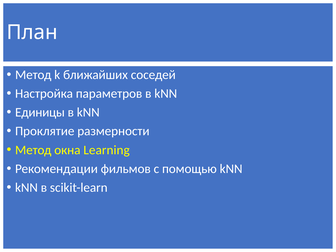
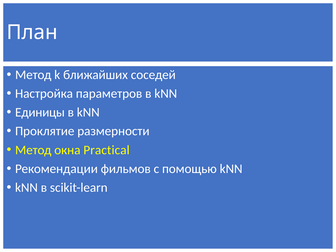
Learning: Learning -> Practical (107, 150)
